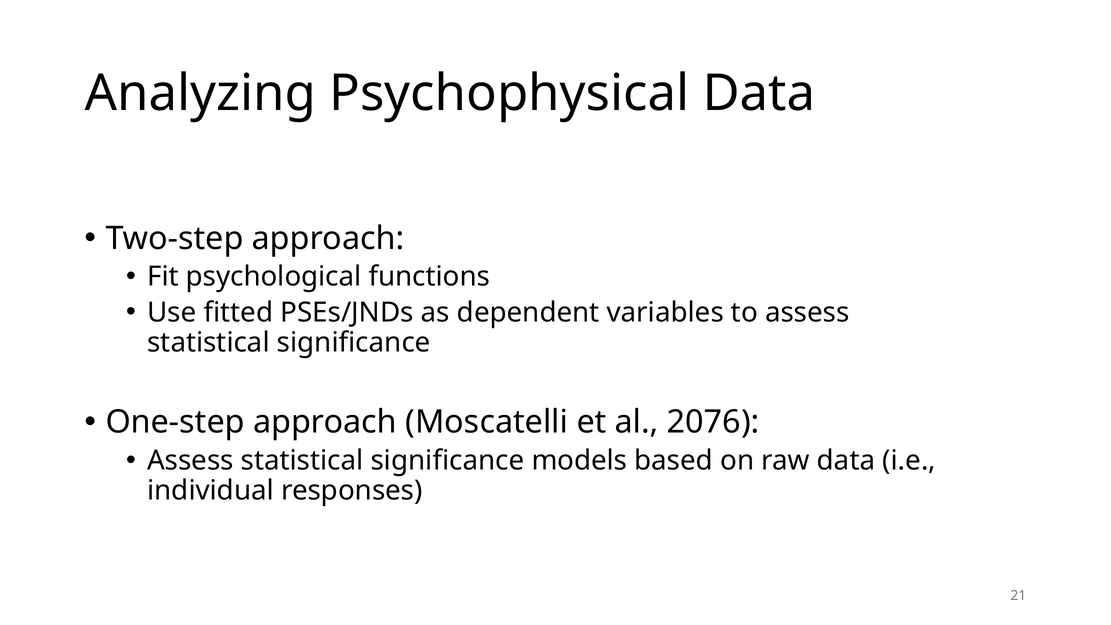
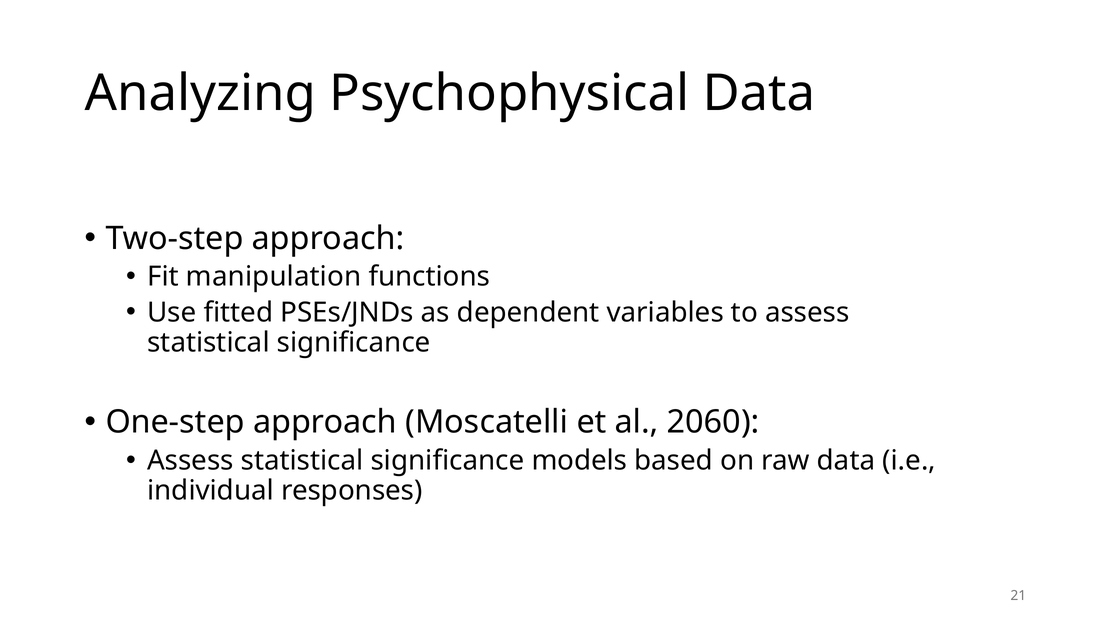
psychological: psychological -> manipulation (274, 277)
2076: 2076 -> 2060 (713, 422)
